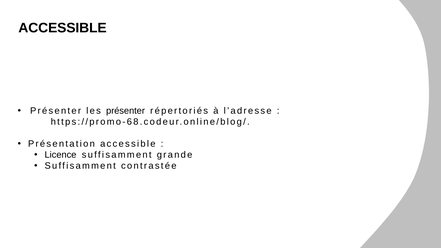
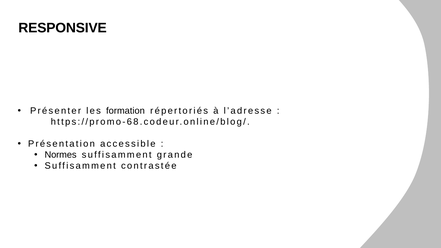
ACCESSIBLE: ACCESSIBLE -> RESPONSIVE (63, 28)
les présenter: présenter -> formation (125, 111)
Licence: Licence -> Normes (61, 155)
